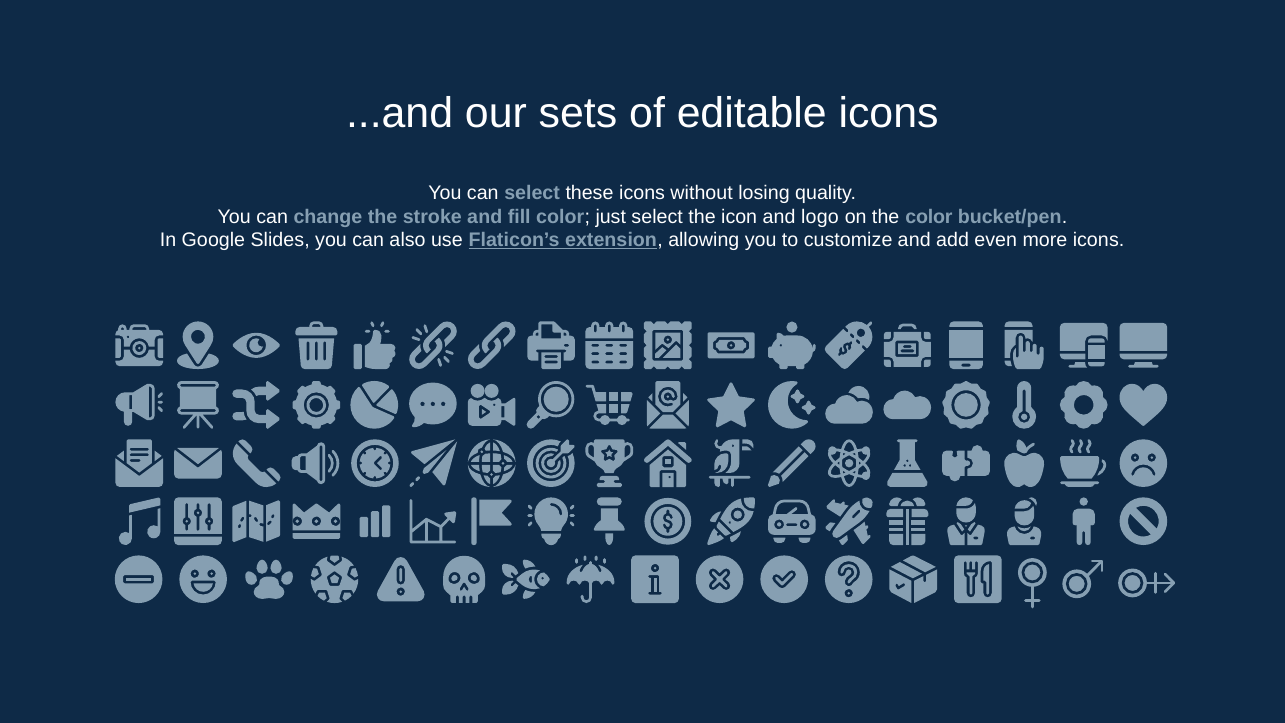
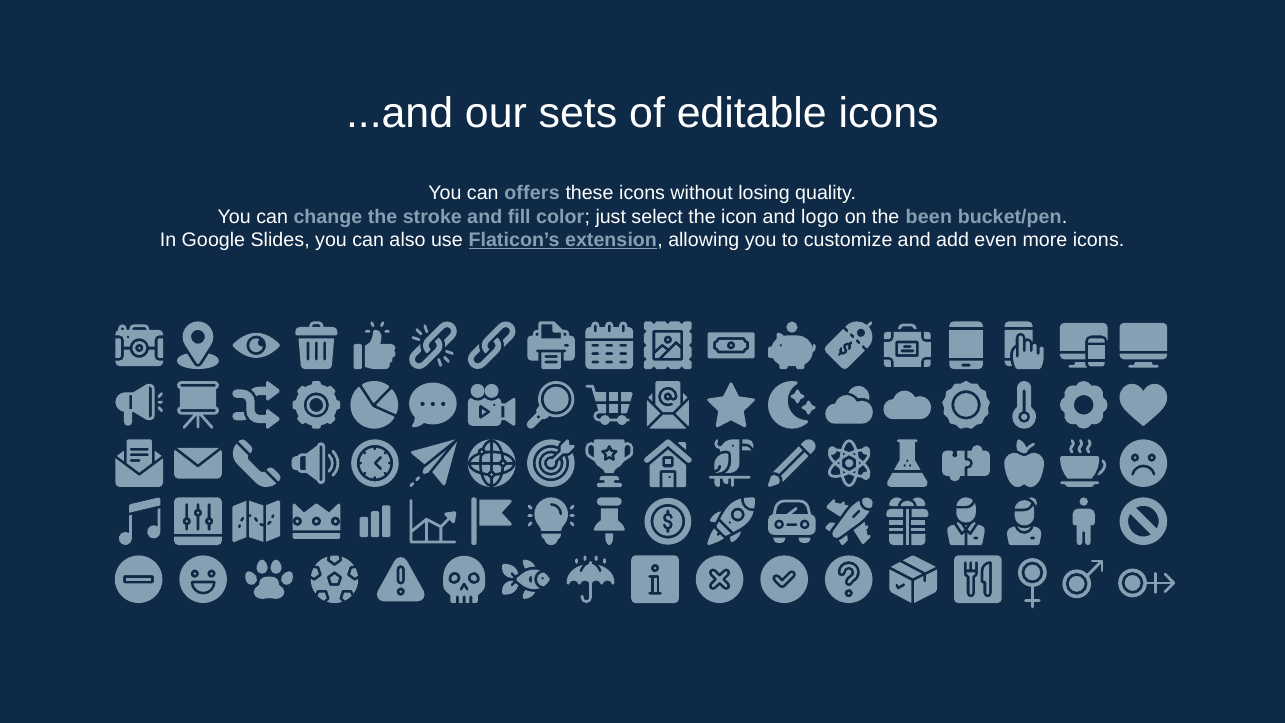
can select: select -> offers (532, 193)
the color: color -> been (929, 217)
